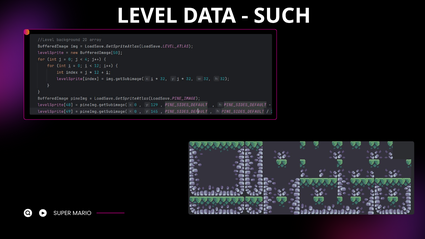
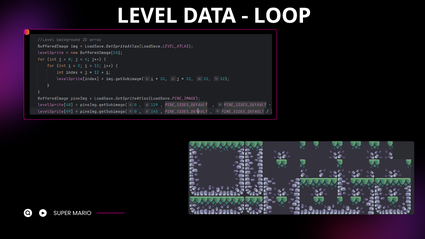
SUCH: SUCH -> LOOP (282, 16)
